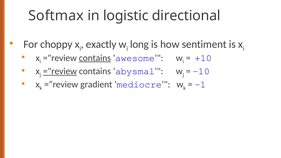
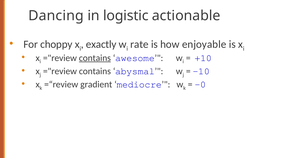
Softmax: Softmax -> Dancing (56, 16)
directional: directional -> actionable (186, 16)
long: long -> rate (139, 44)
sentiment: sentiment -> enjoyable (204, 44)
="review underline: present -> none (60, 71)
-1: -1 -> -0 (200, 84)
